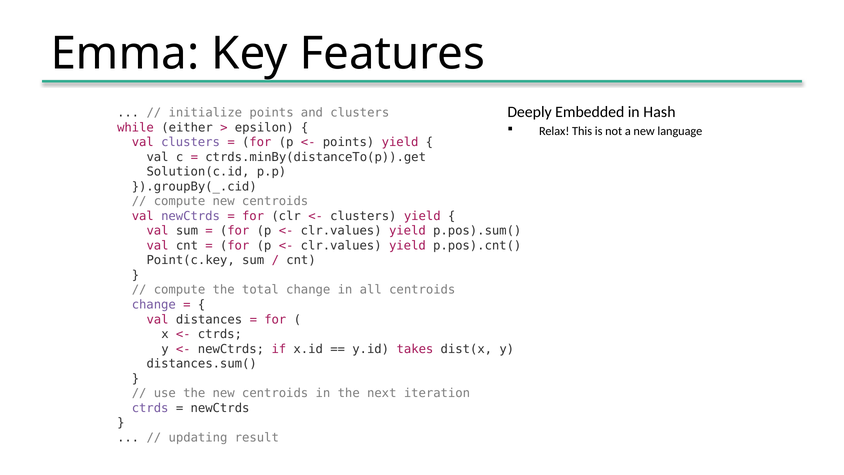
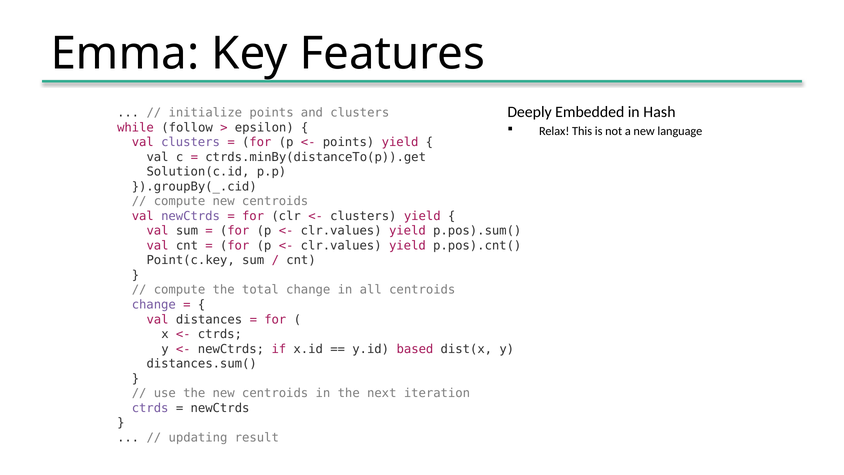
either: either -> follow (187, 127)
takes: takes -> based (415, 349)
